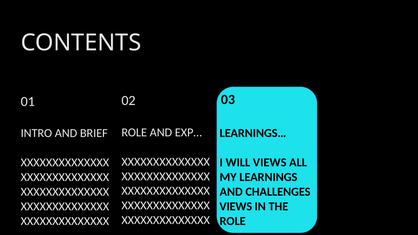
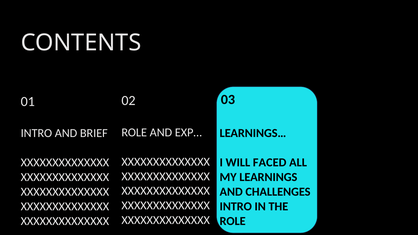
WILL VIEWS: VIEWS -> FACED (270, 163)
VIEWS: VIEWS -> INTRO (236, 207)
